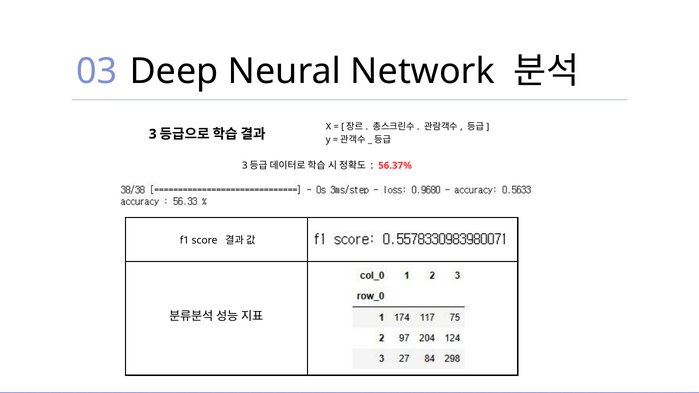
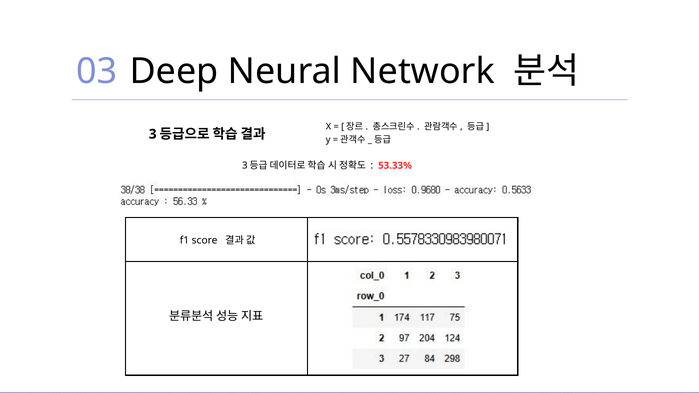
56.37%: 56.37% -> 53.33% (395, 166)
